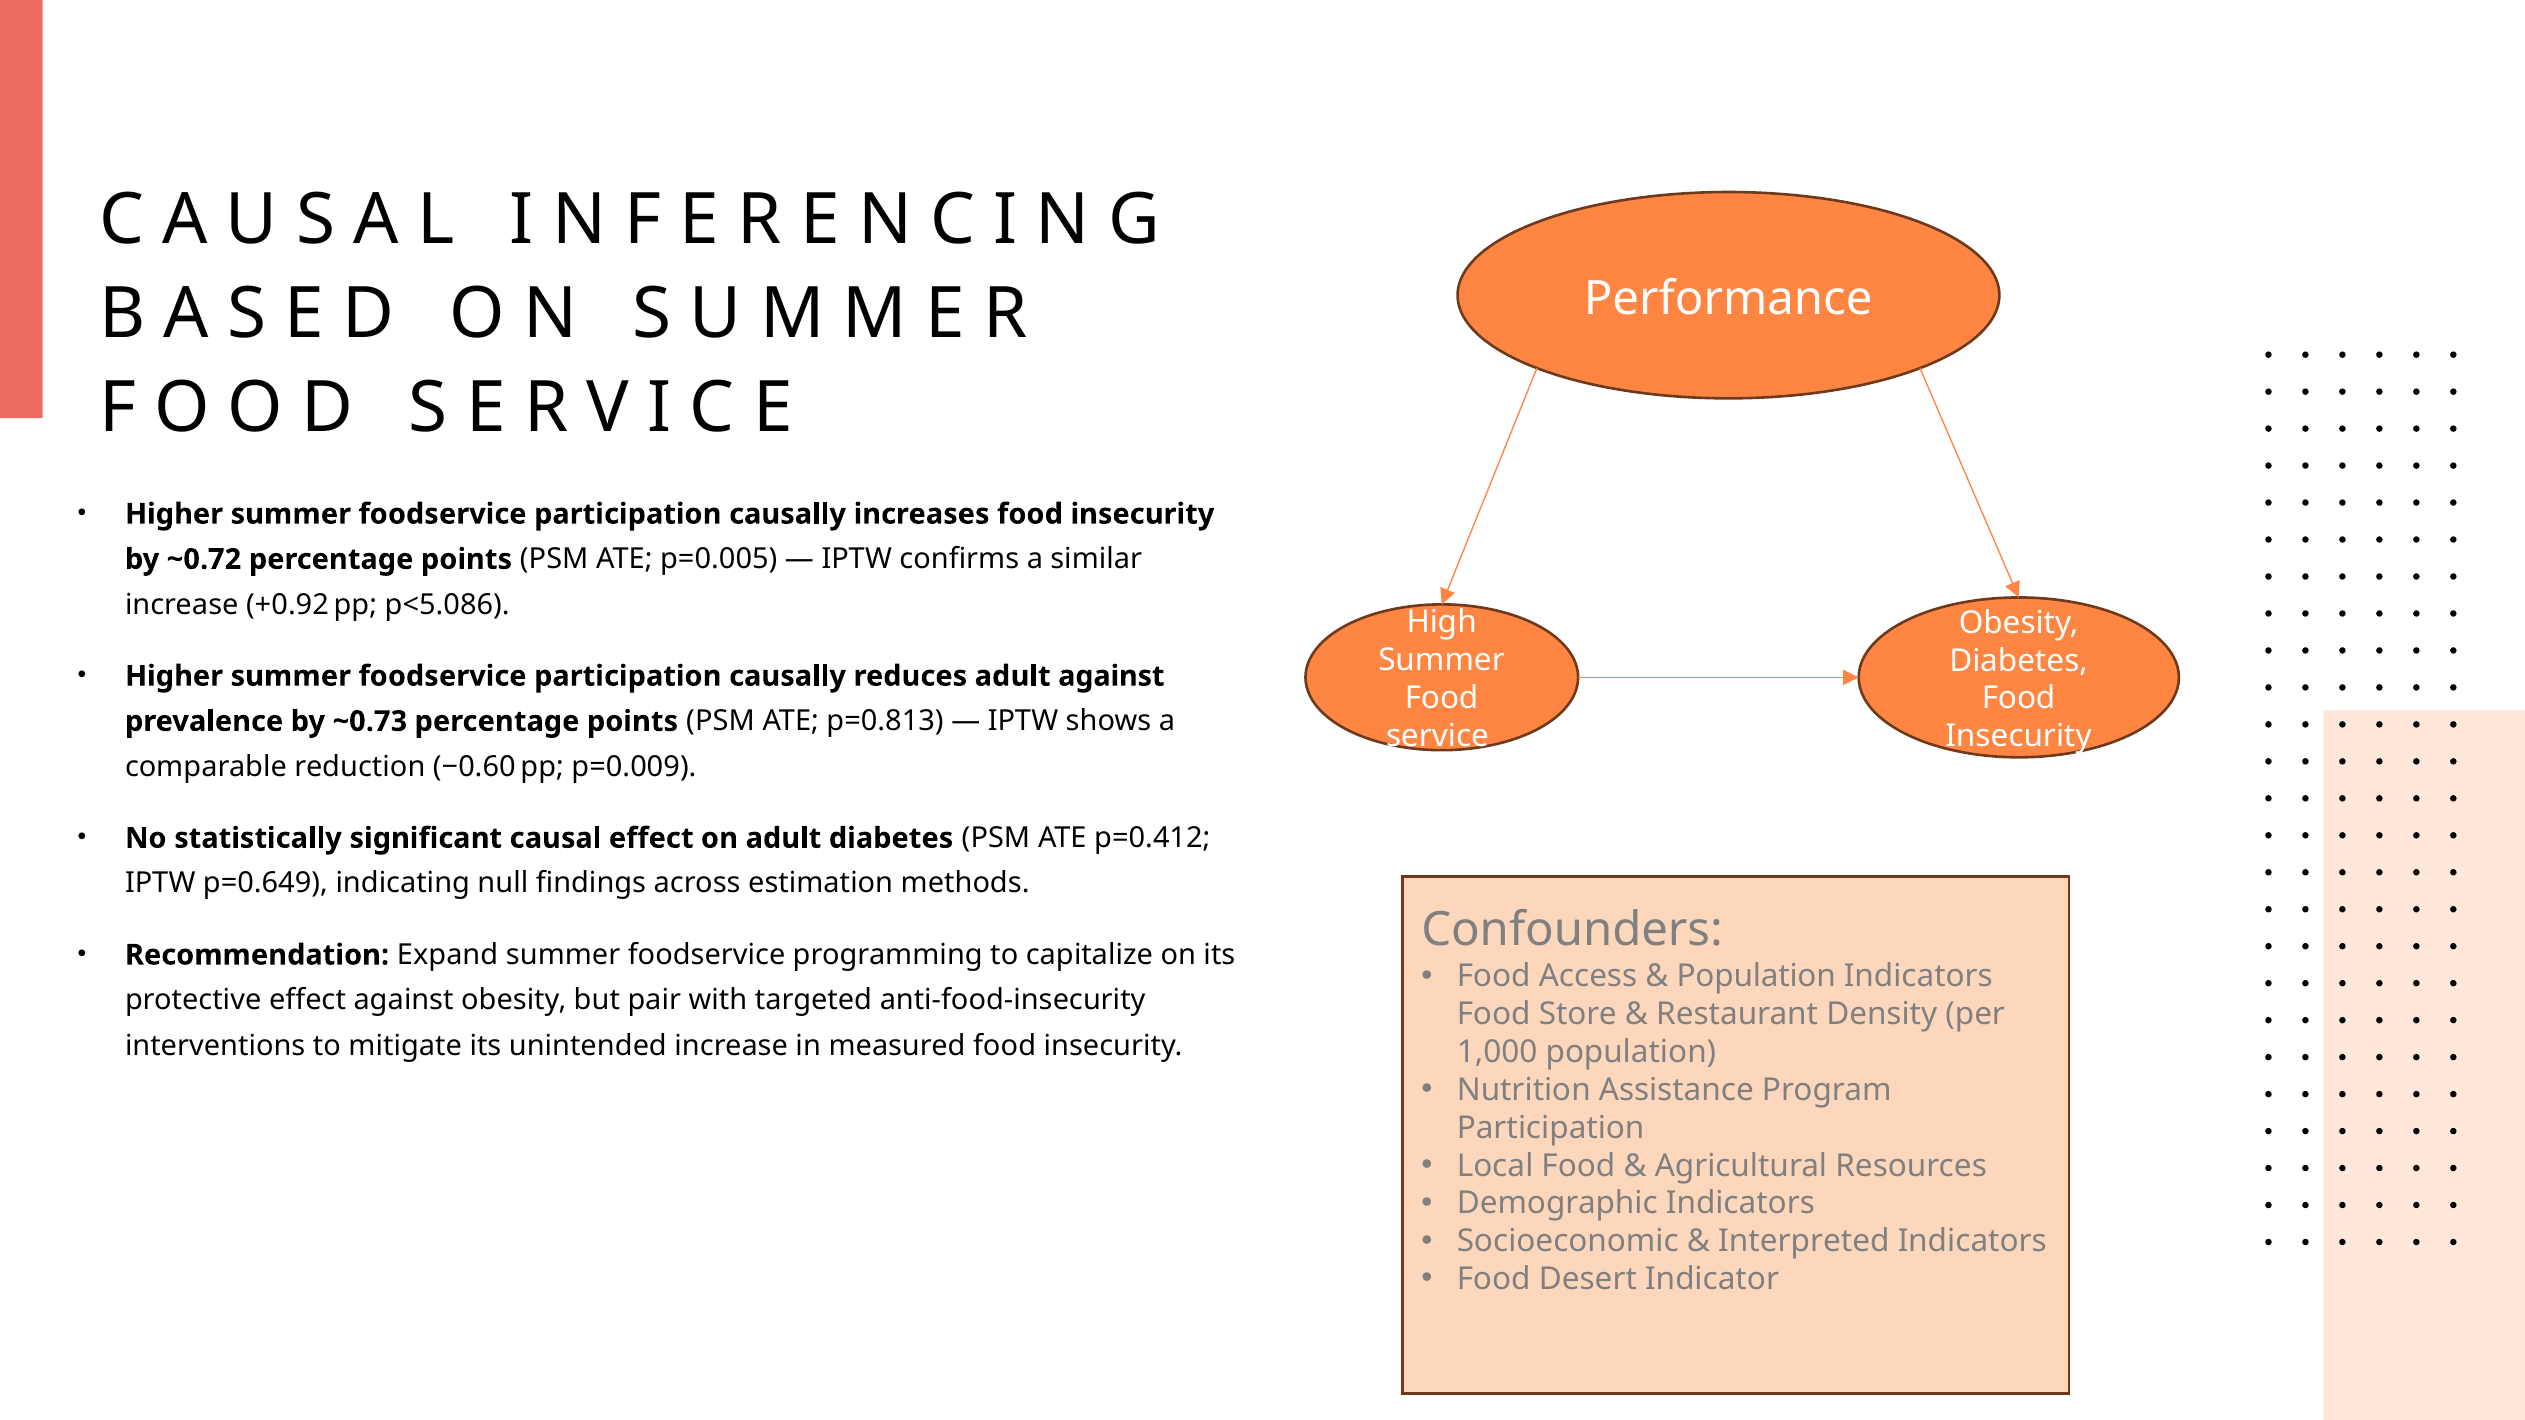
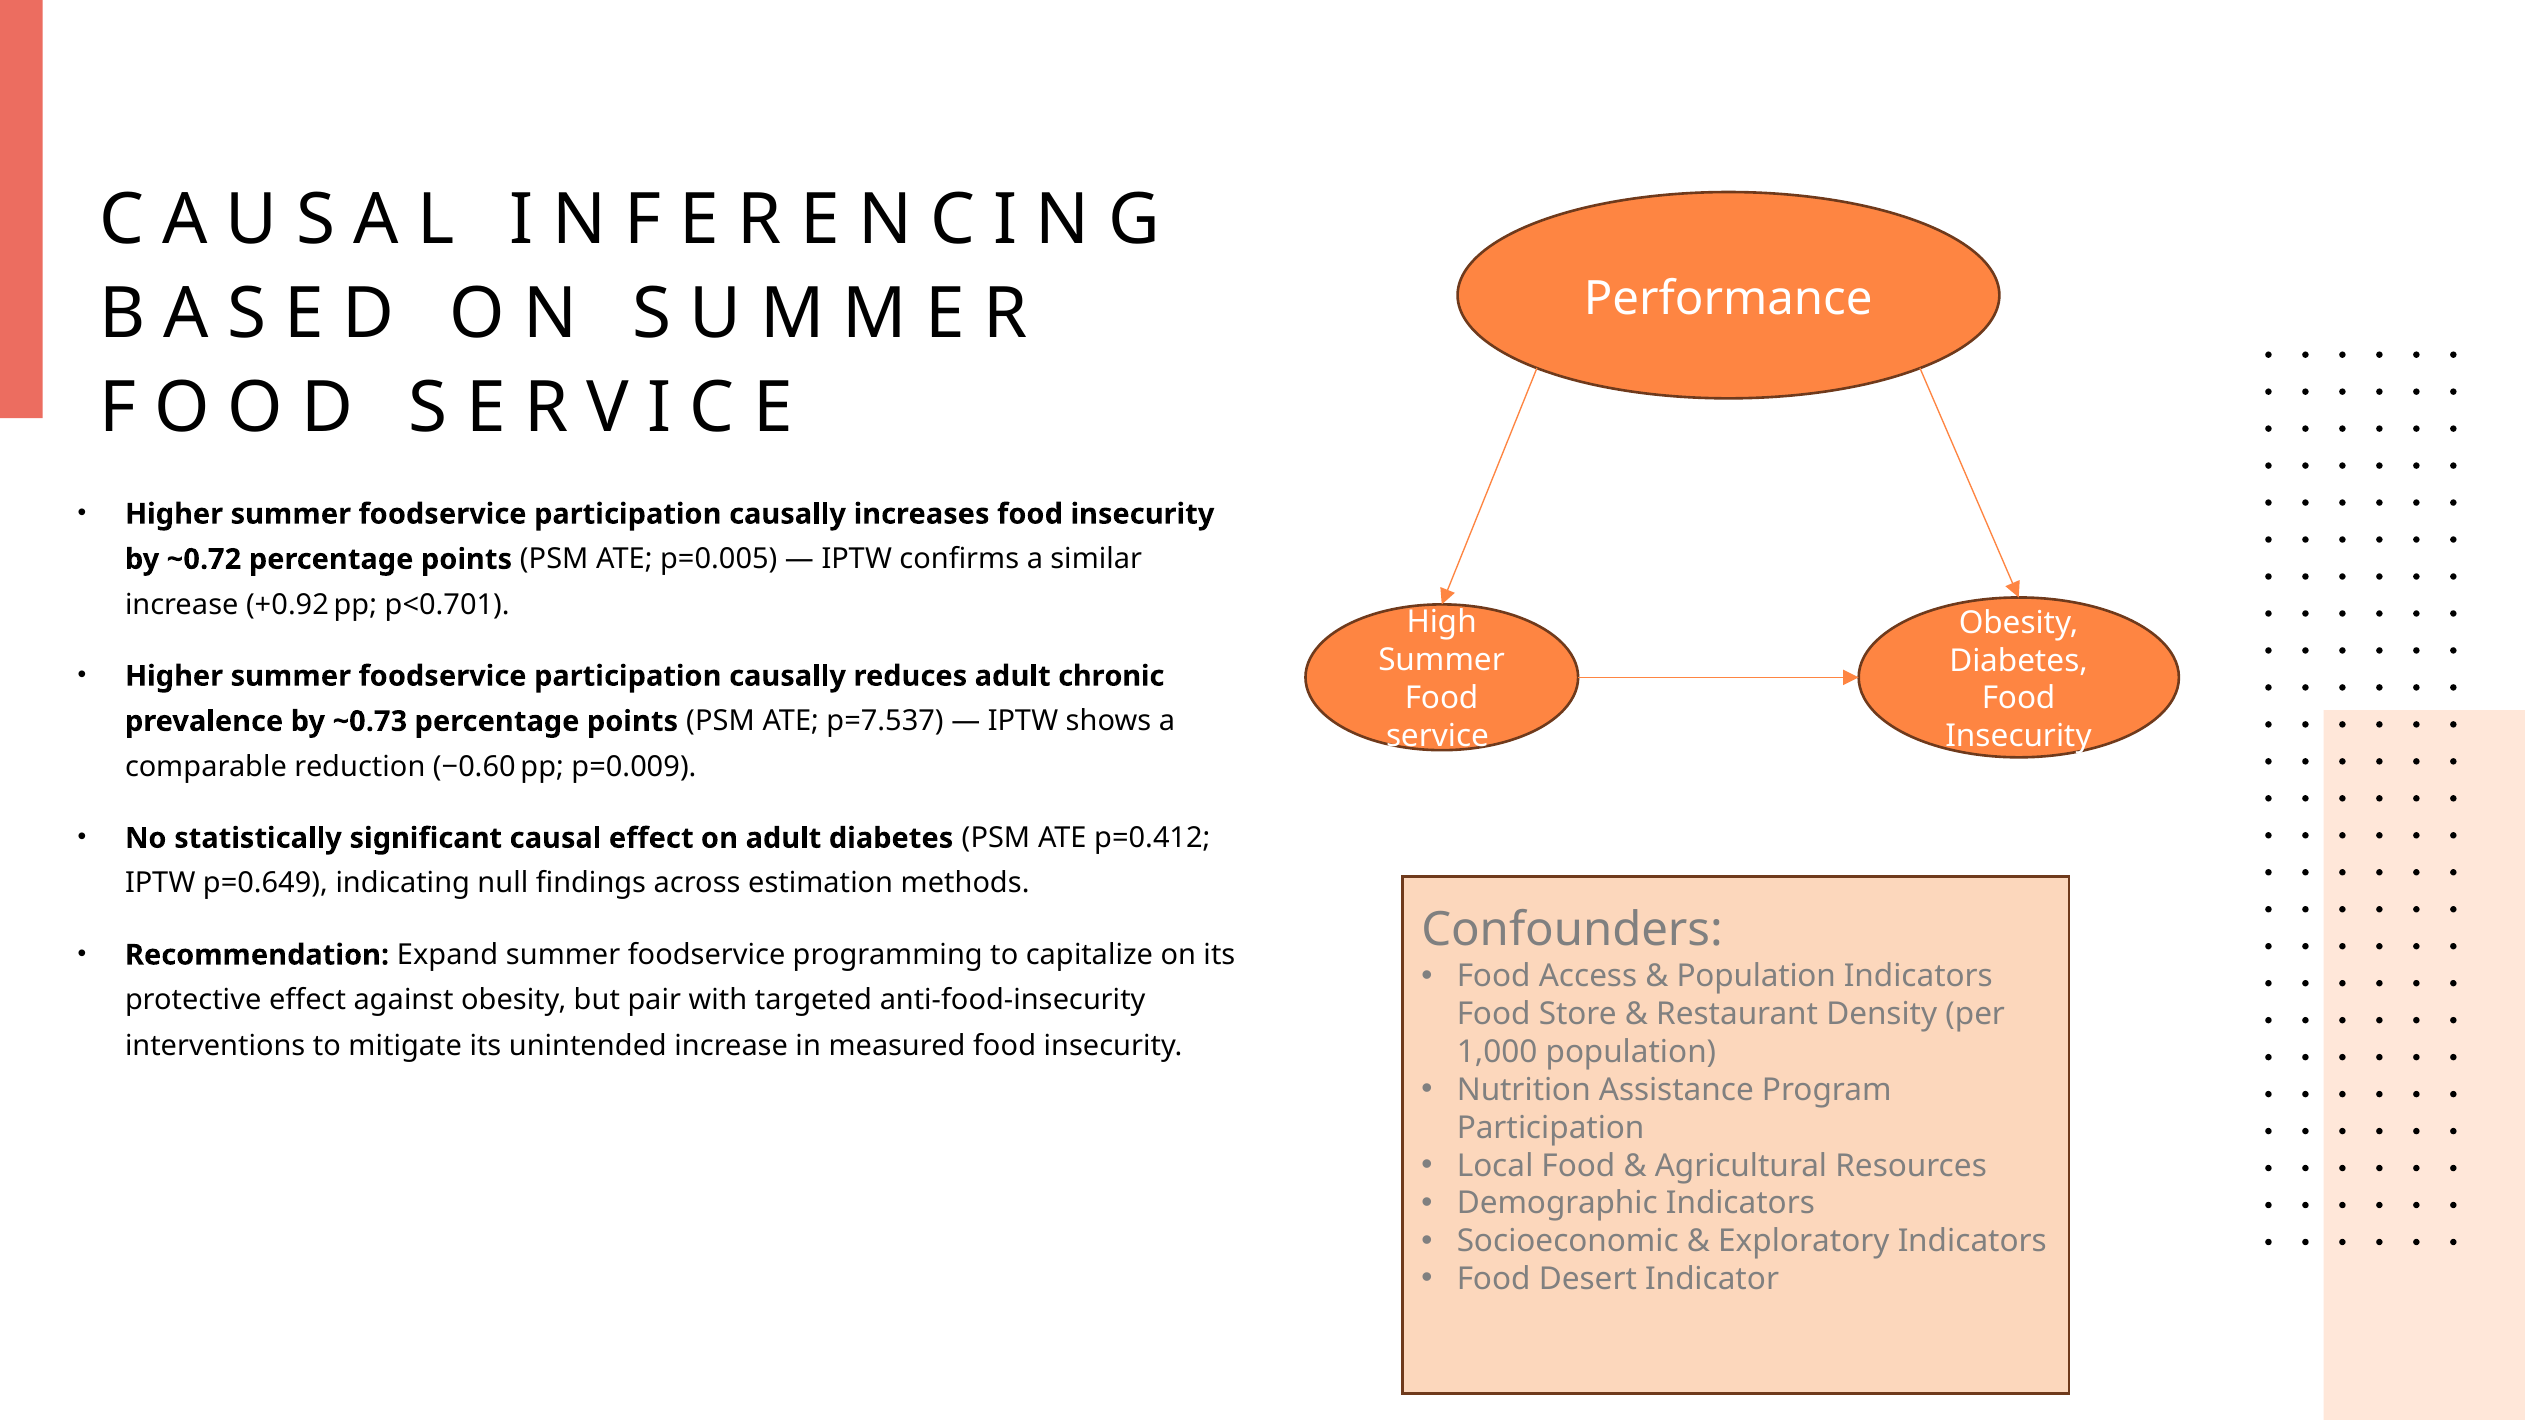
p<5.086: p<5.086 -> p<0.701 (447, 605)
adult against: against -> chronic (1111, 676)
p=0.813: p=0.813 -> p=7.537 (885, 722)
Interpreted: Interpreted -> Exploratory (1804, 1242)
